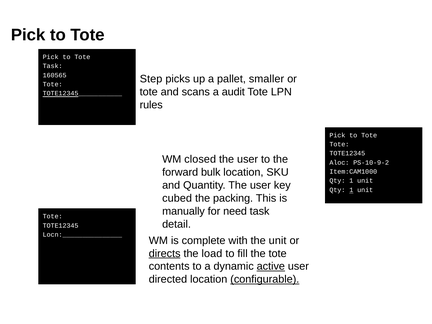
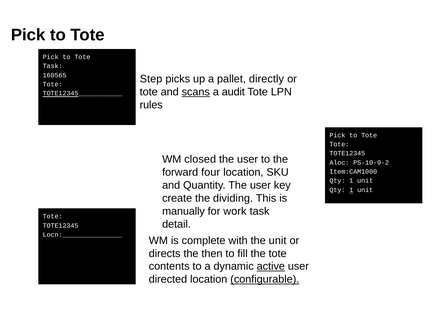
smaller: smaller -> directly (266, 79)
scans underline: none -> present (196, 92)
bulk: bulk -> four (211, 172)
cubed: cubed -> create (177, 198)
packing: packing -> dividing (233, 198)
need: need -> work (235, 211)
directs underline: present -> none (165, 253)
load: load -> then (212, 253)
